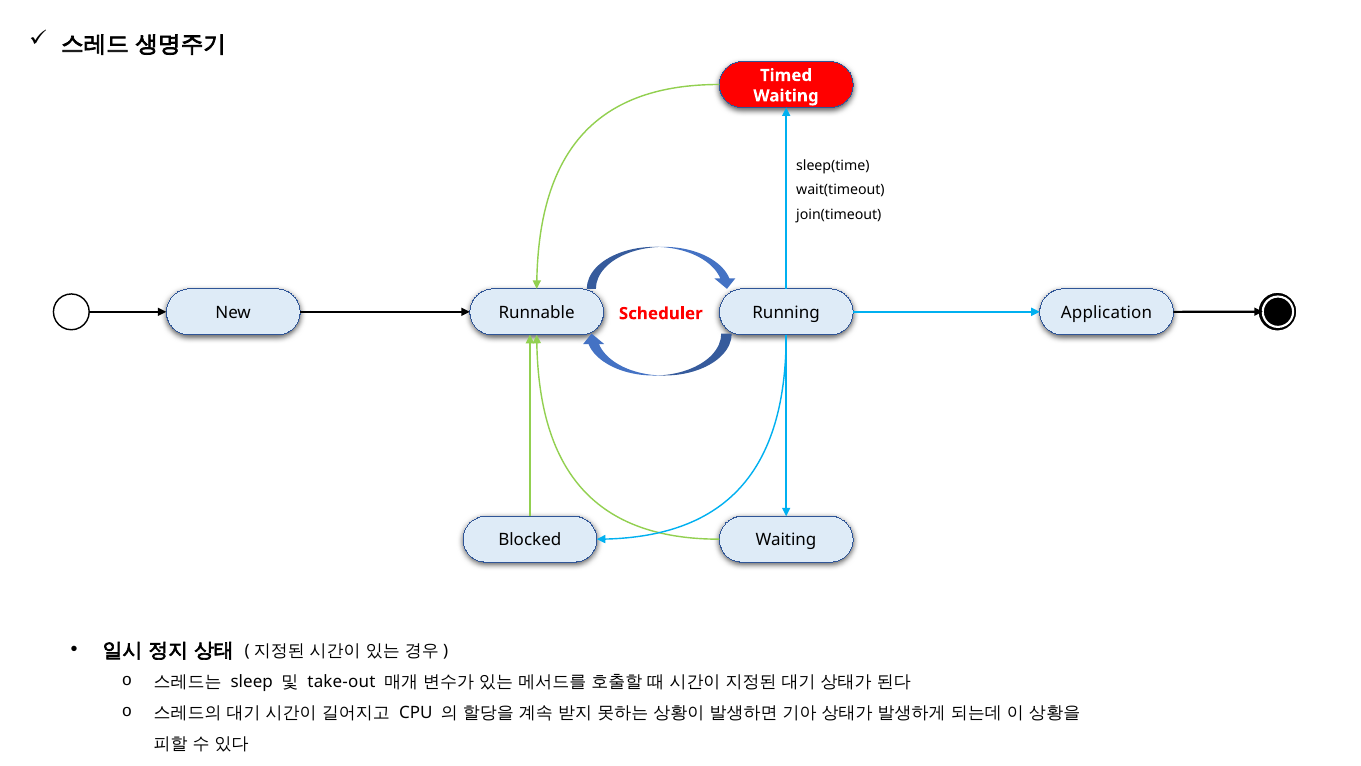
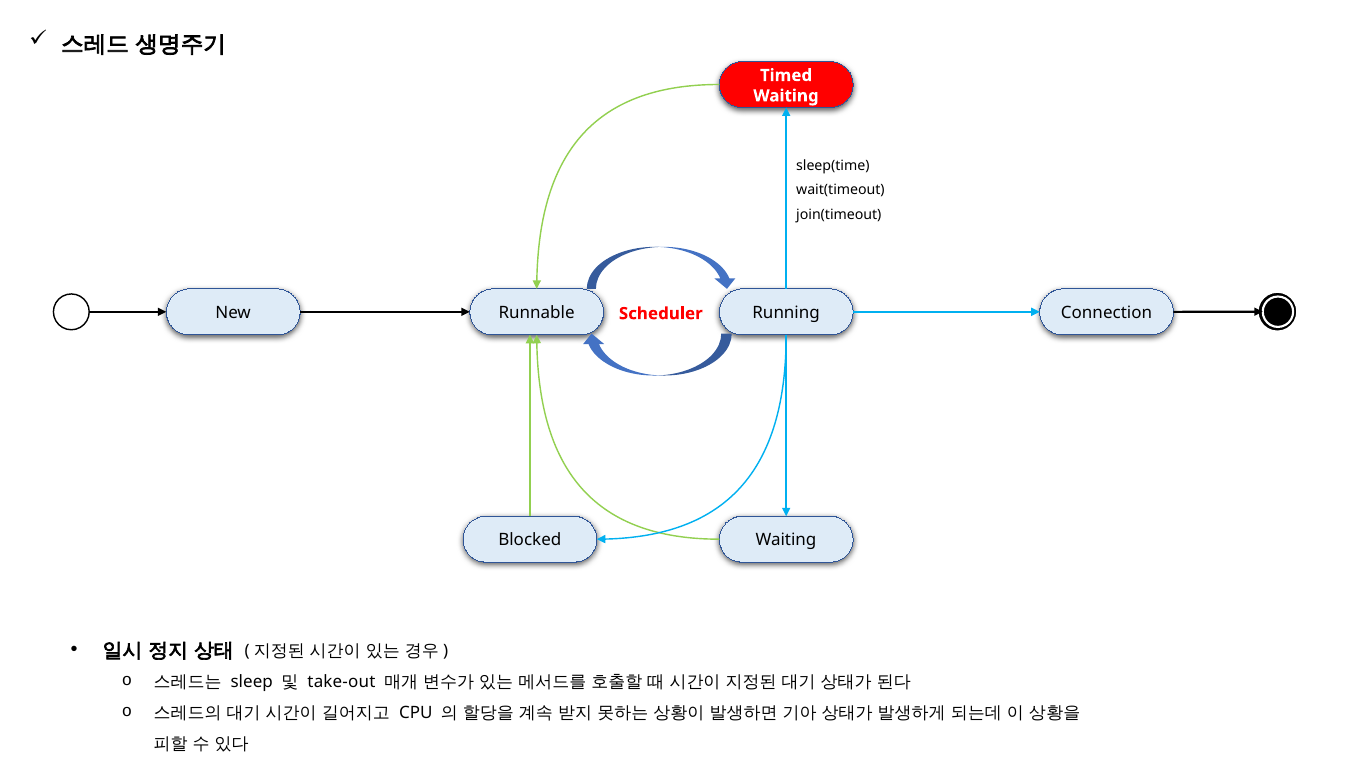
Application: Application -> Connection (1107, 313)
